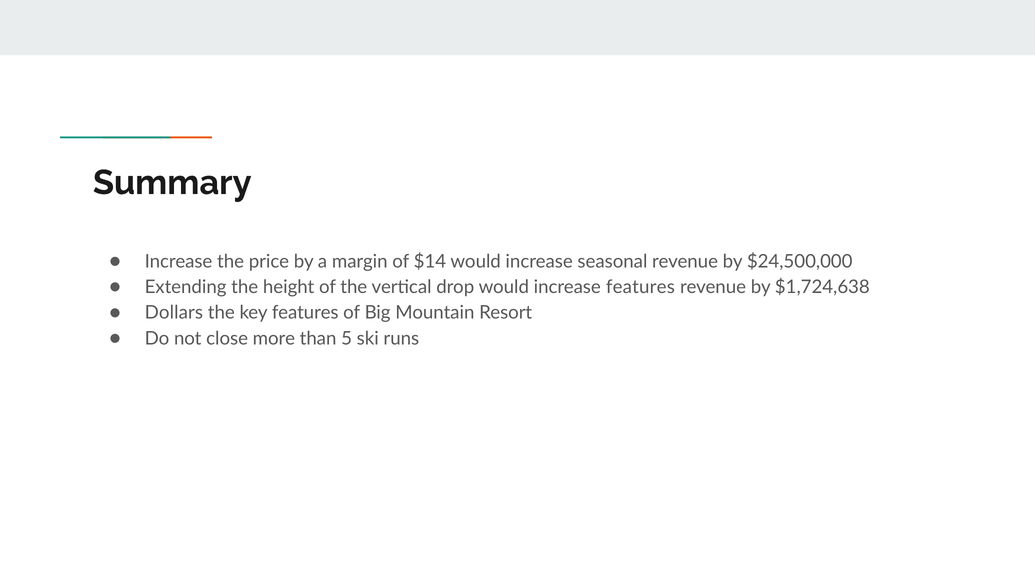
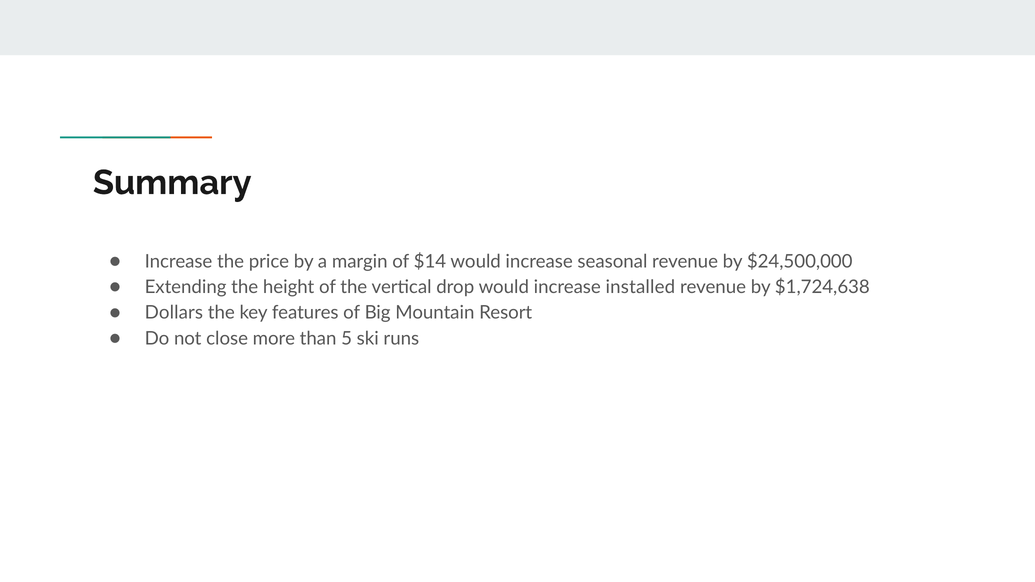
increase features: features -> installed (640, 287)
